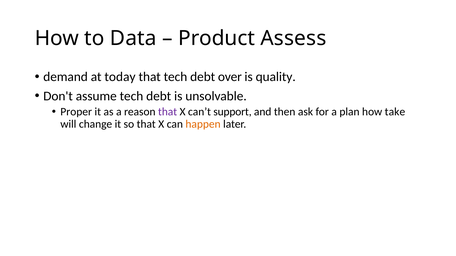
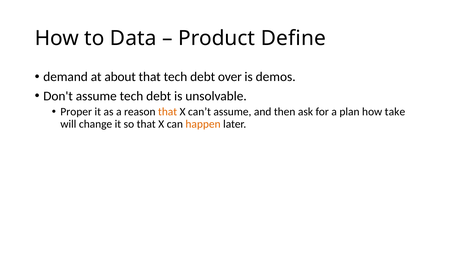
Assess: Assess -> Define (293, 38)
today: today -> about (120, 77)
quality: quality -> demos (276, 77)
that colour: purple -> orange (168, 112)
can’t support: support -> assume (232, 112)
